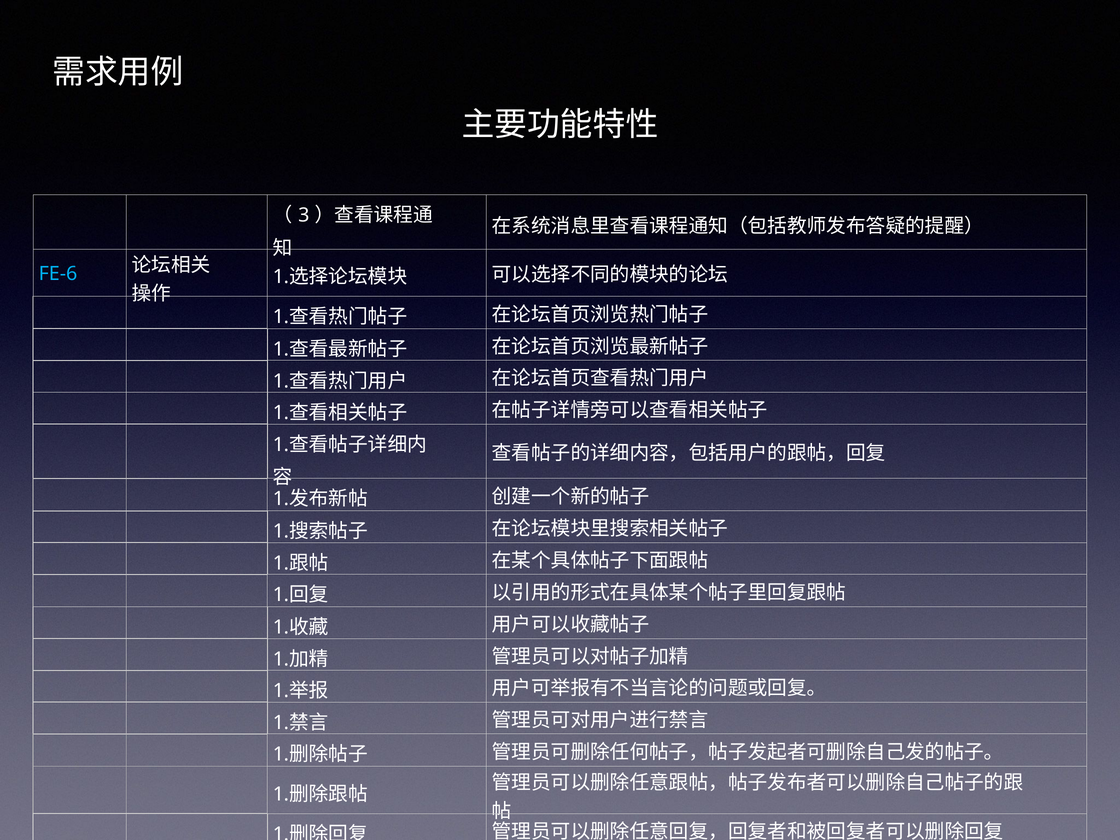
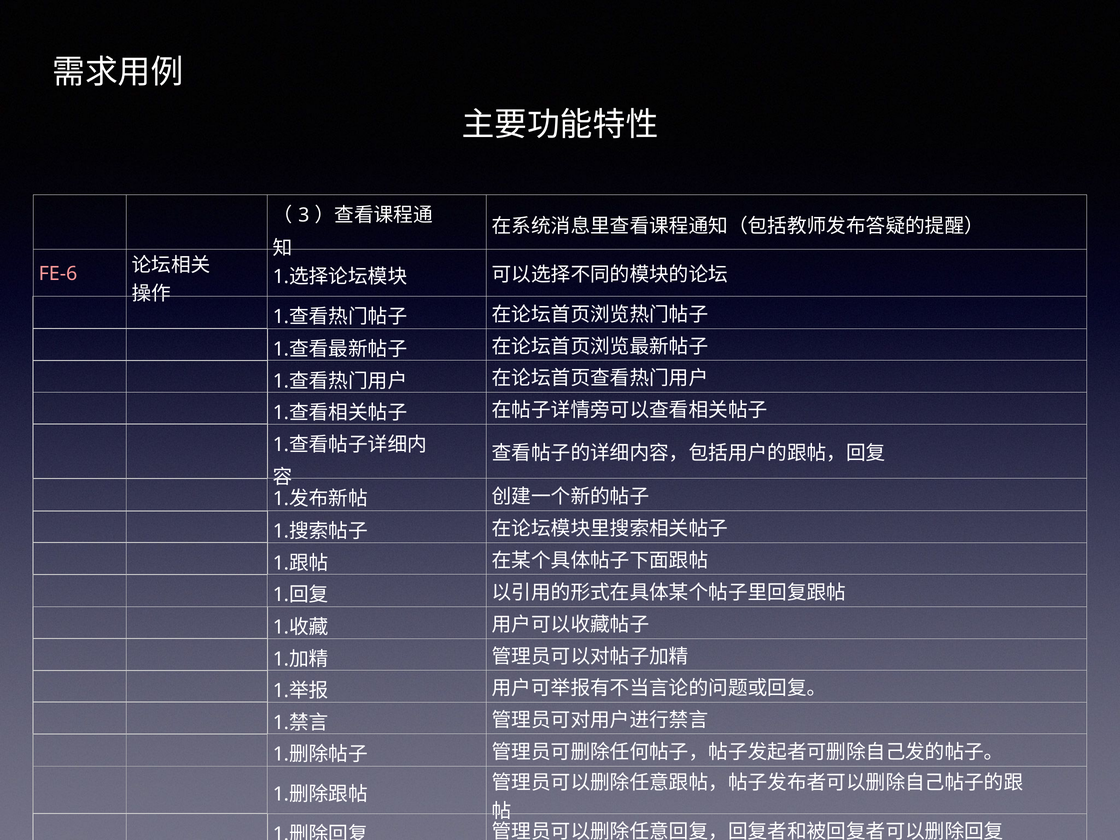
FE-6 colour: light blue -> pink (58, 274)
